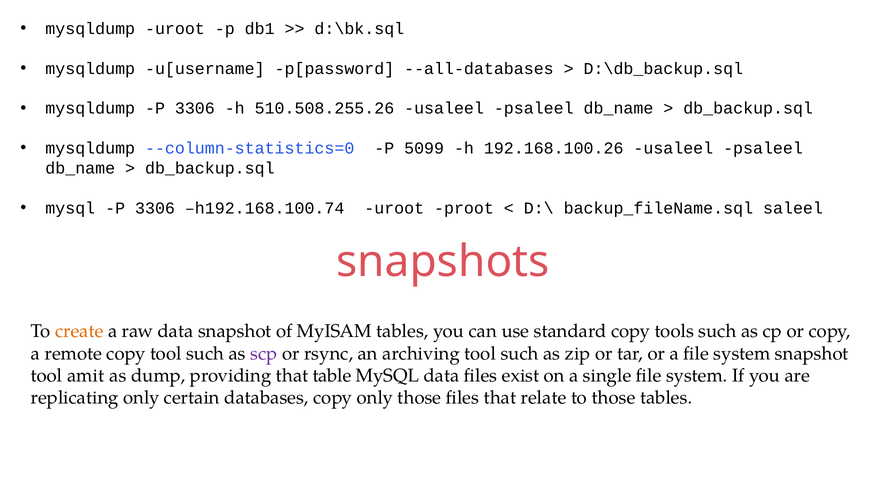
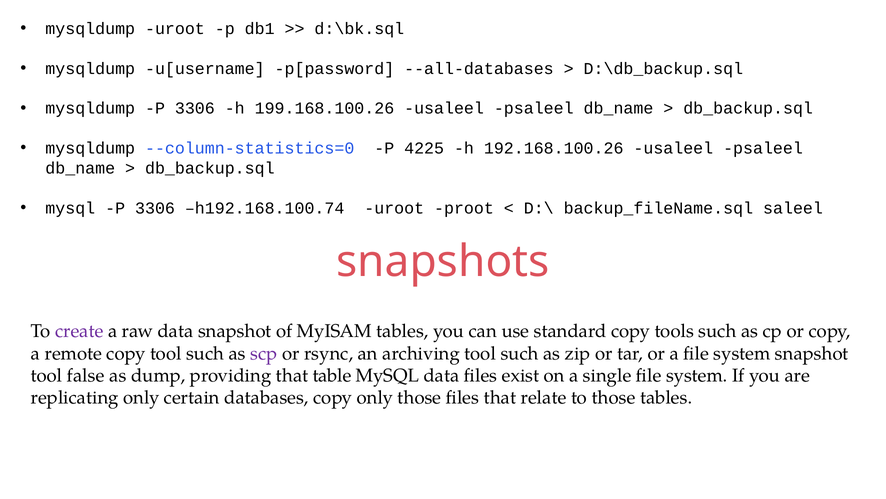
510.508.255.26: 510.508.255.26 -> 199.168.100.26 (324, 108)
5099: 5099 -> 4225 (424, 148)
create colour: orange -> purple (79, 331)
amit: amit -> false (86, 375)
